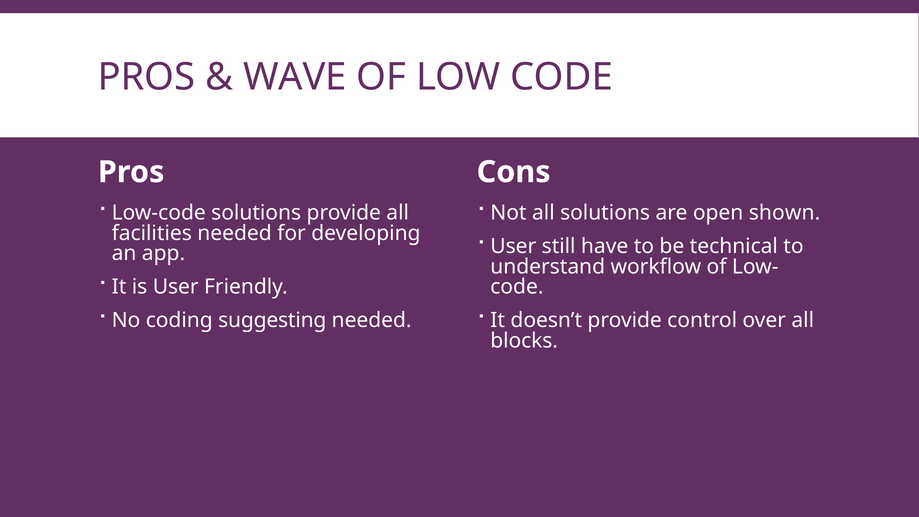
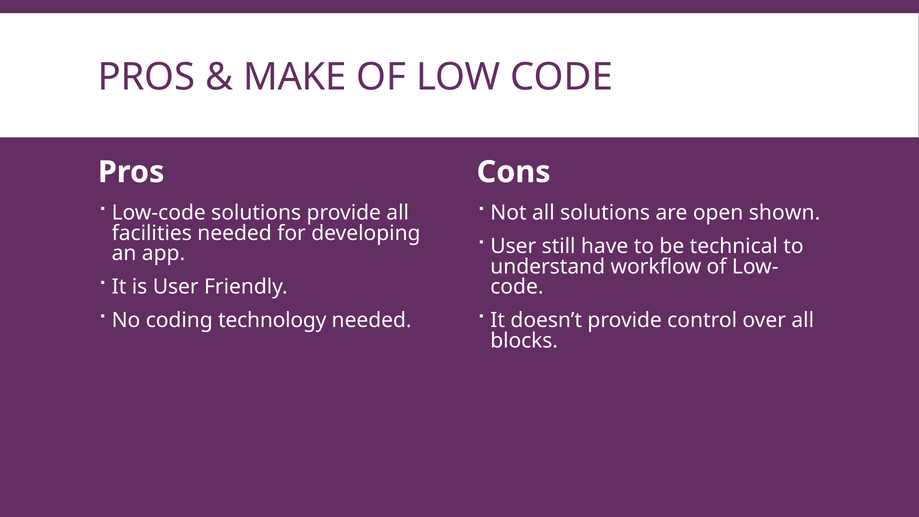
WAVE: WAVE -> MAKE (295, 77)
suggesting: suggesting -> technology (272, 320)
